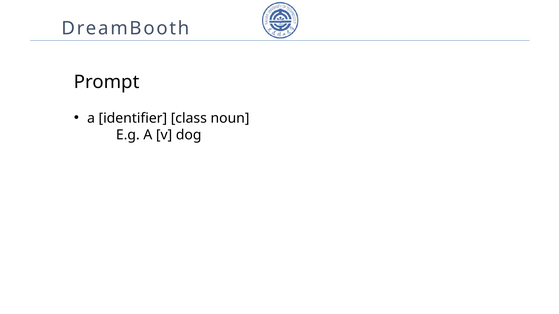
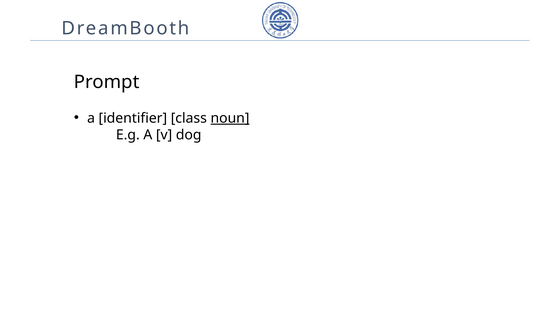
noun underline: none -> present (230, 118)
